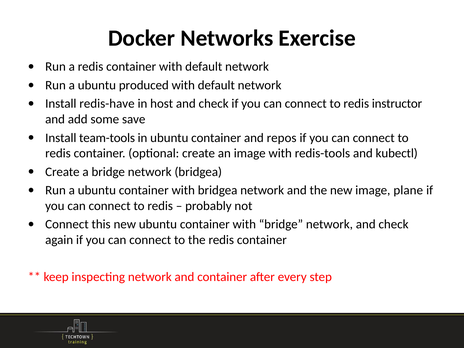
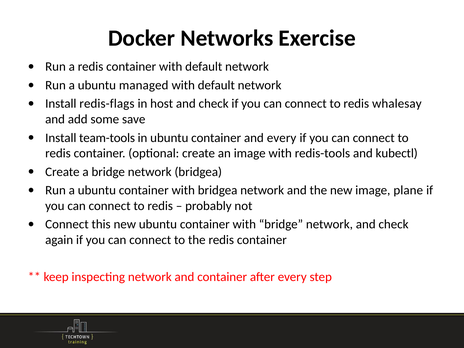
produced: produced -> managed (144, 85)
redis-have: redis-have -> redis-flags (107, 104)
instructor: instructor -> whalesay (397, 104)
and repos: repos -> every (282, 138)
